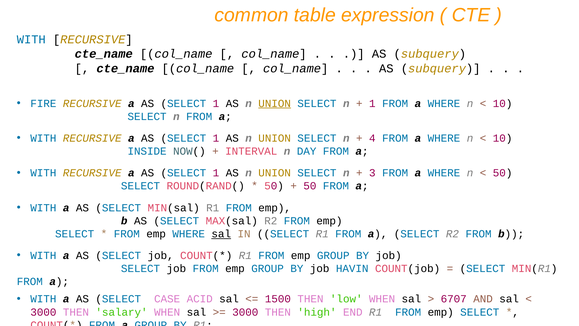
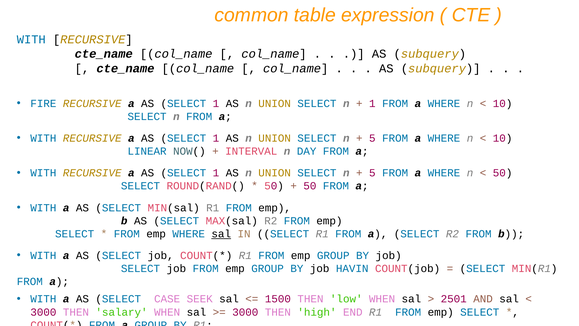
UNION underline: present -> none (275, 103)
4: 4 -> 5 (372, 138)
INSIDE: INSIDE -> LINEAR (147, 151)
3: 3 -> 5 (372, 173)
ACID: ACID -> SEEK (200, 299)
6707: 6707 -> 2501 (454, 299)
